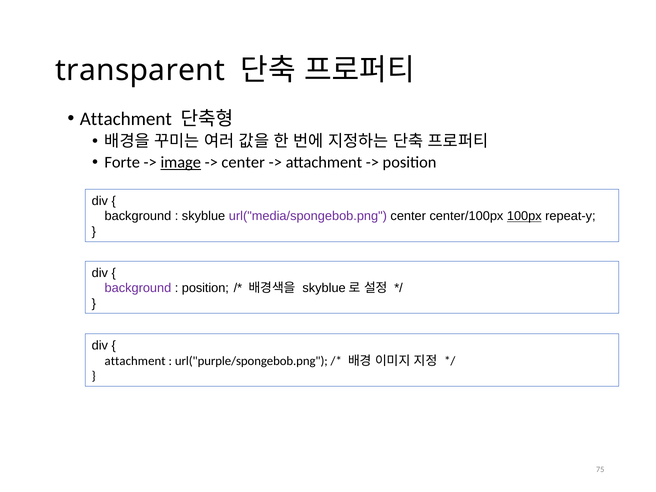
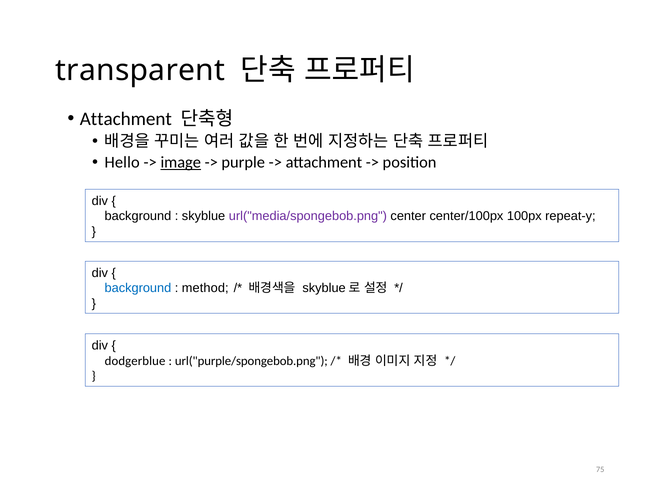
Forte: Forte -> Hello (122, 162)
center: center -> purple (243, 162)
100px underline: present -> none (524, 216)
background colour: purple -> blue (138, 288)
position: position -> method (205, 288)
attachment: attachment -> dodgerblue (135, 361)
